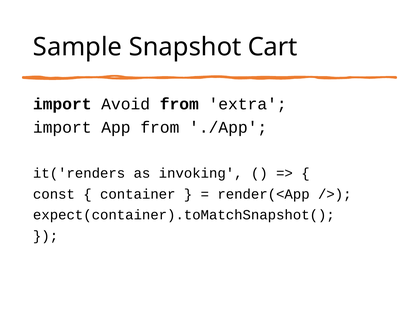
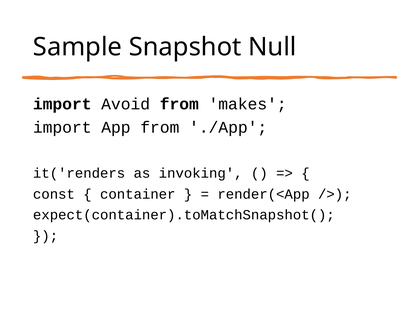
Cart: Cart -> Null (272, 47)
extra: extra -> makes (248, 104)
